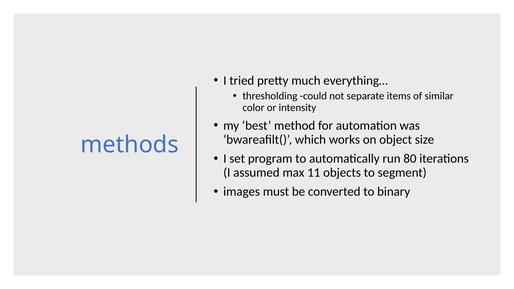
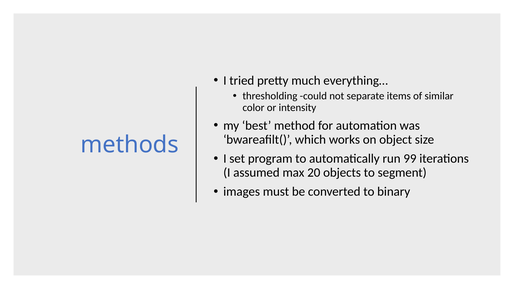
80: 80 -> 99 (410, 159)
11: 11 -> 20 (314, 173)
